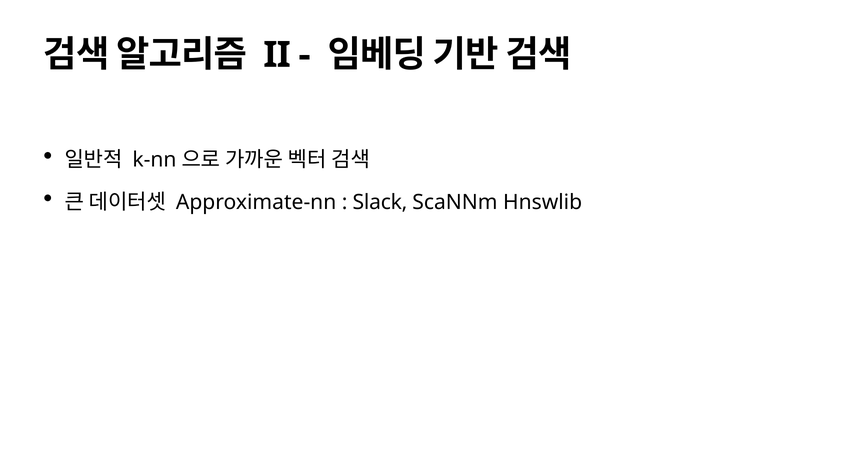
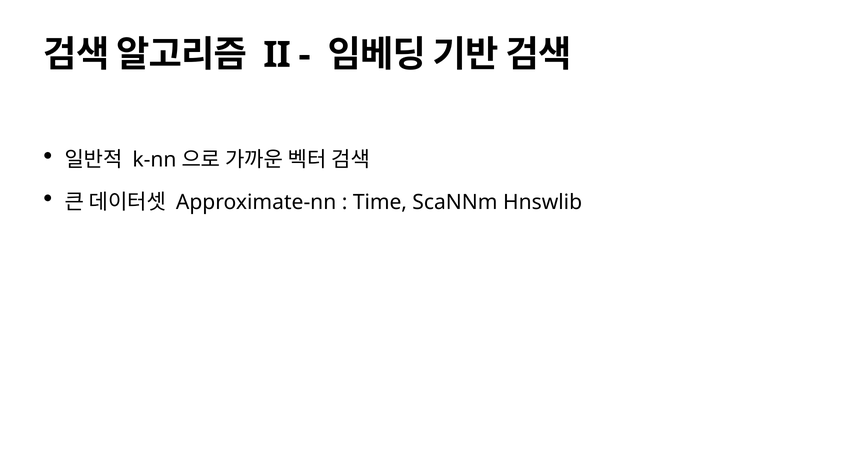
Slack: Slack -> Time (380, 202)
